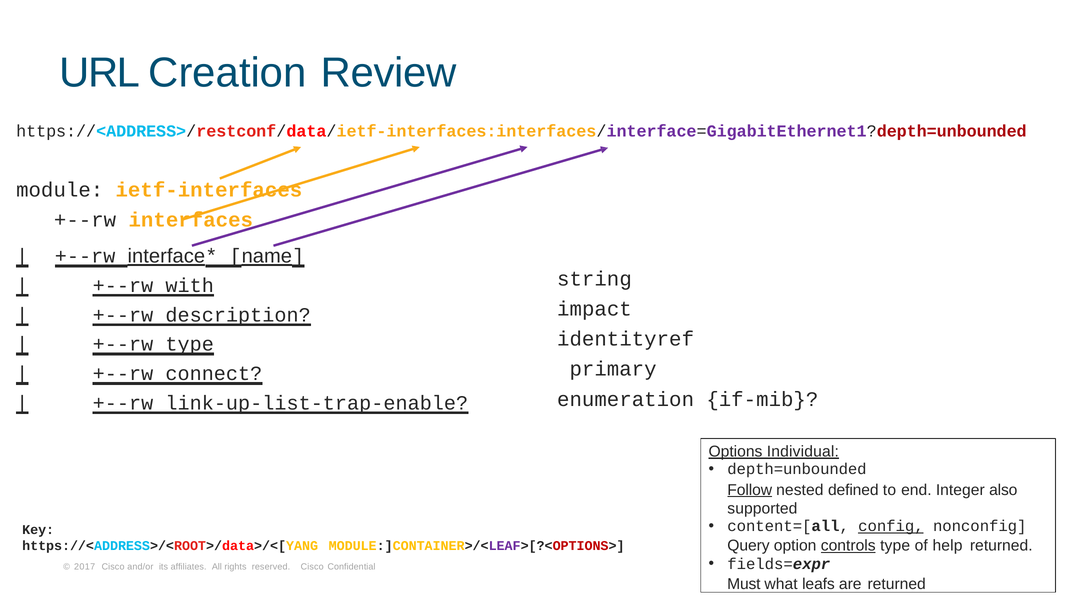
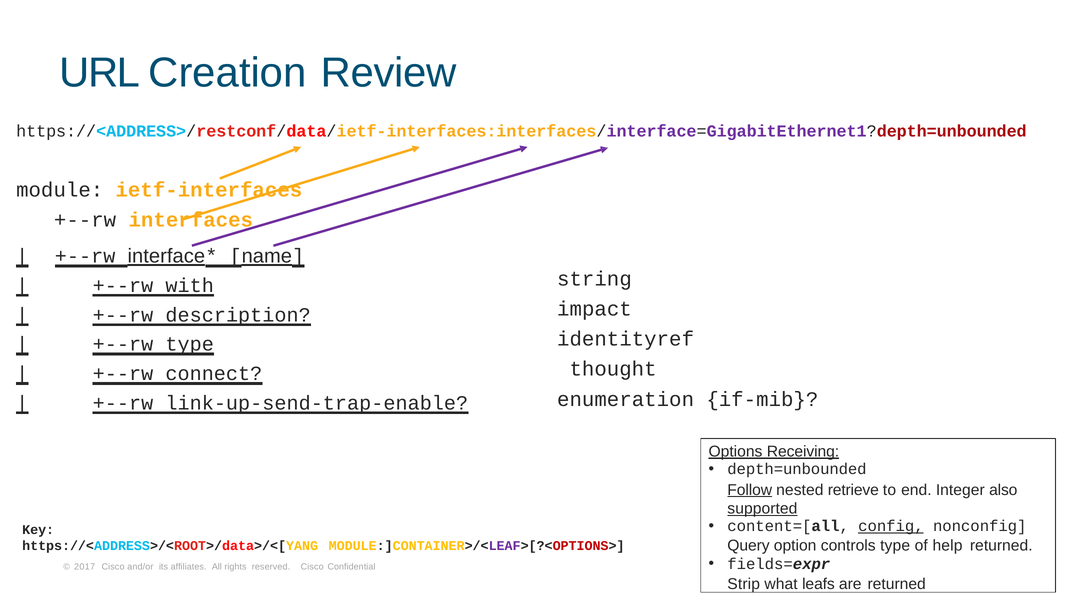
primary: primary -> thought (613, 369)
link-up-list-trap-enable: link-up-list-trap-enable -> link-up-send-trap-enable (317, 403)
Individual: Individual -> Receiving (803, 451)
defined: defined -> retrieve (853, 490)
supported underline: none -> present (762, 508)
controls underline: present -> none (848, 545)
Must: Must -> Strip (744, 584)
